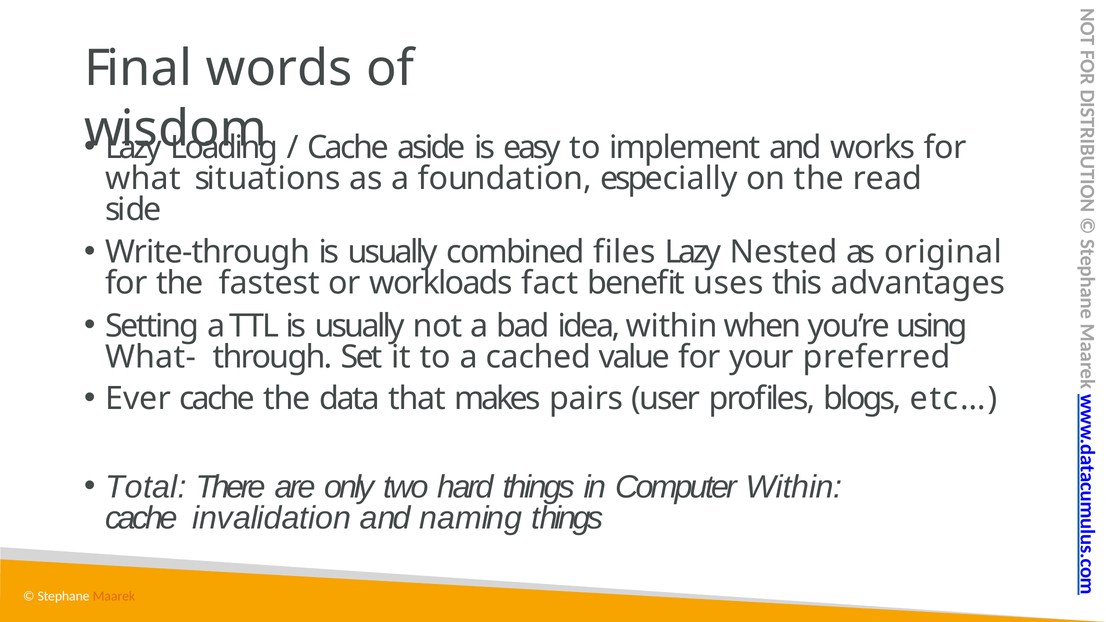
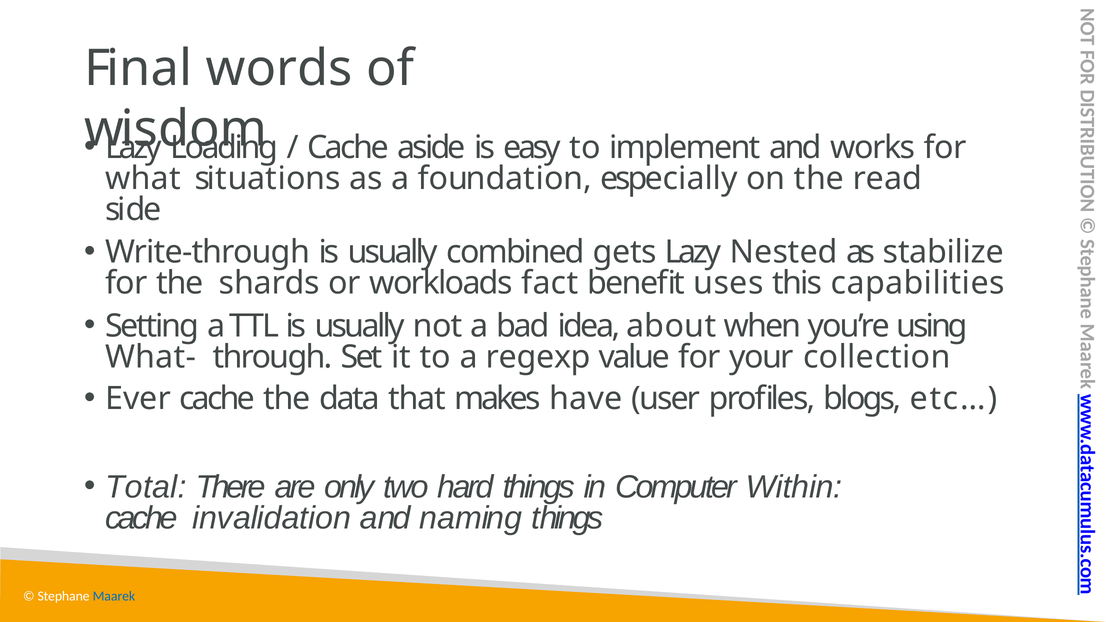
files: files -> gets (625, 252)
original: original -> stabilize (943, 252)
fastest: fastest -> shards (269, 283)
advantages: advantages -> capabilities (918, 283)
idea within: within -> about (671, 326)
cached: cached -> regexp (538, 357)
preferred: preferred -> collection (877, 357)
pairs: pairs -> have (586, 399)
Maarek colour: orange -> blue (114, 596)
